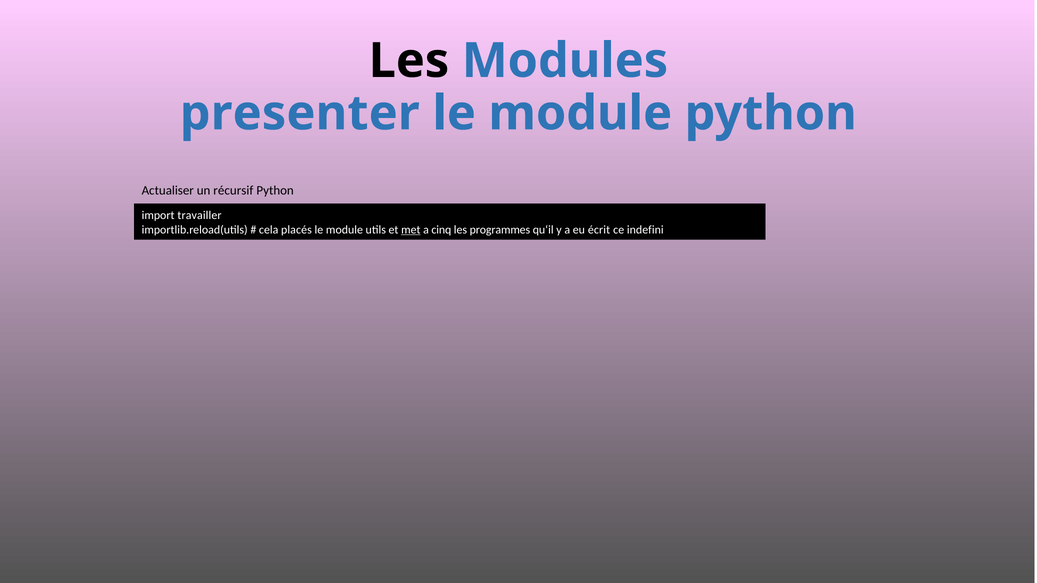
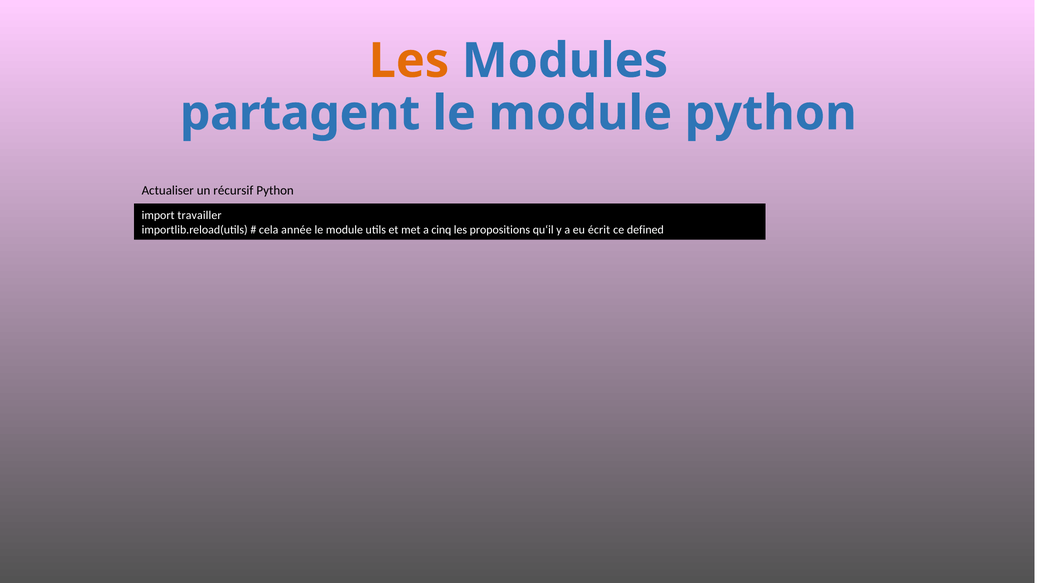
Les colour: black -> orange (409, 61)
presenter: presenter -> partagent (300, 113)
placés: placés -> année (296, 230)
met underline: present -> none (411, 230)
programmes: programmes -> propositions (500, 230)
indefini: indefini -> defined (645, 230)
